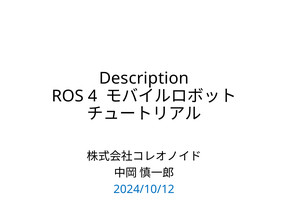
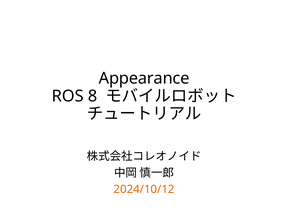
Description: Description -> Appearance (144, 78)
4: 4 -> 8 (93, 96)
2024/10/12 colour: blue -> orange (144, 190)
